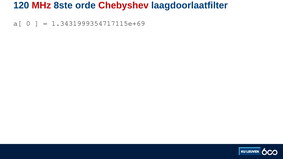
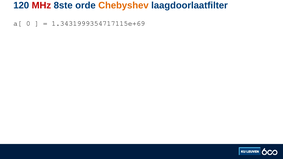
Chebyshev colour: red -> orange (123, 5)
